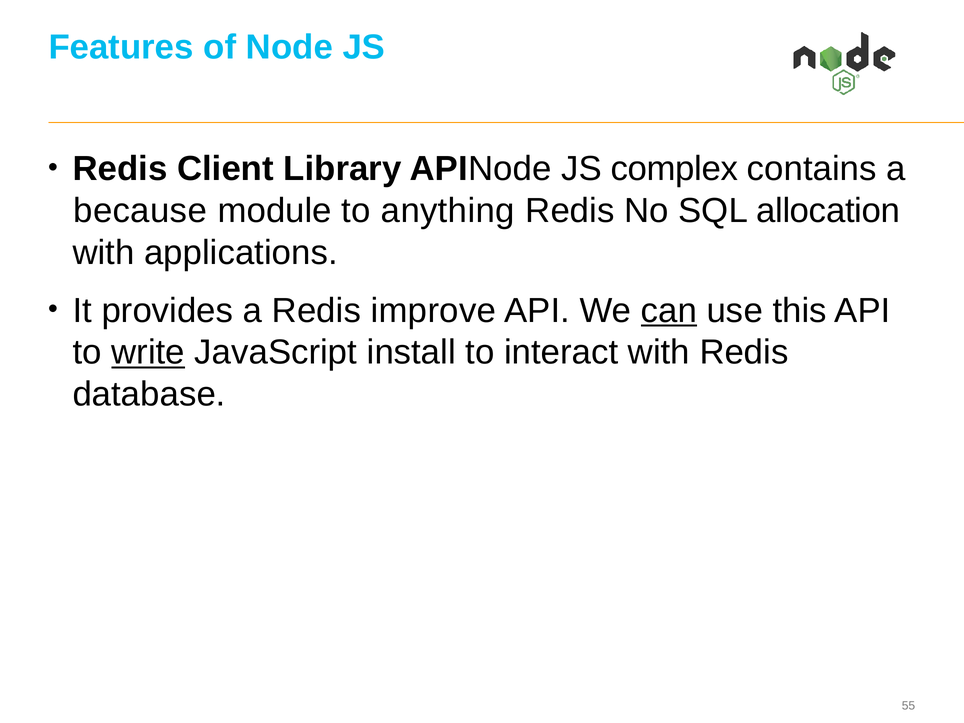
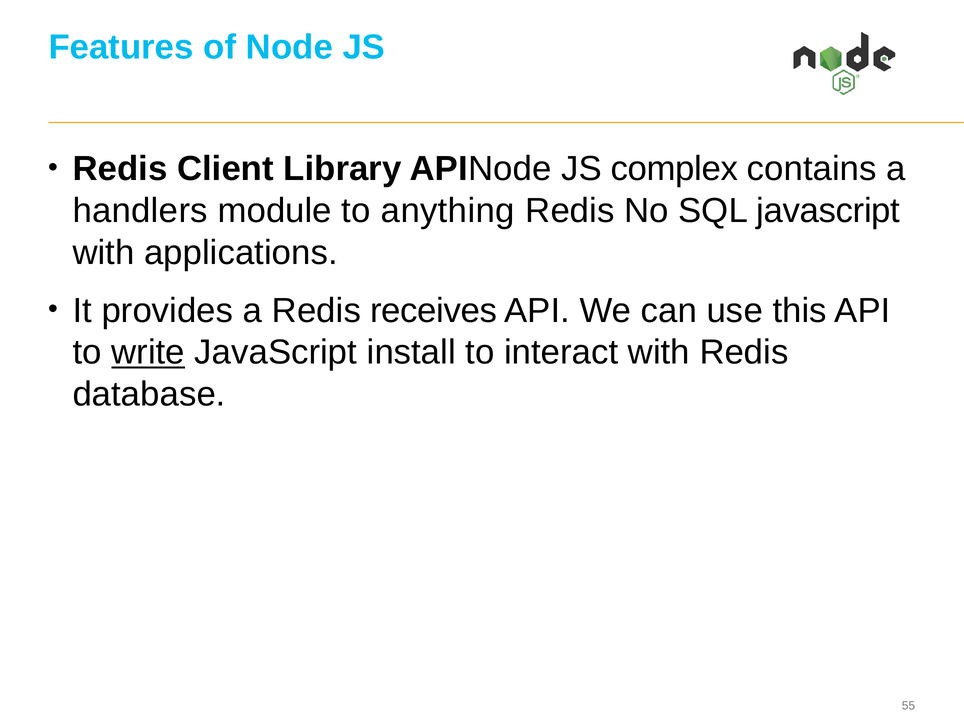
because: because -> handlers (140, 211)
SQL allocation: allocation -> javascript (828, 211)
improve: improve -> receives (434, 311)
can underline: present -> none (669, 311)
